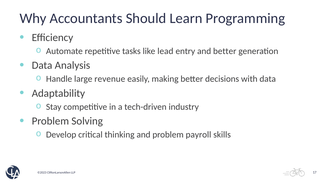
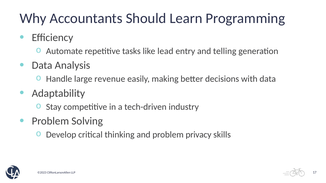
and better: better -> telling (225, 51)
payroll: payroll -> privacy (199, 135)
